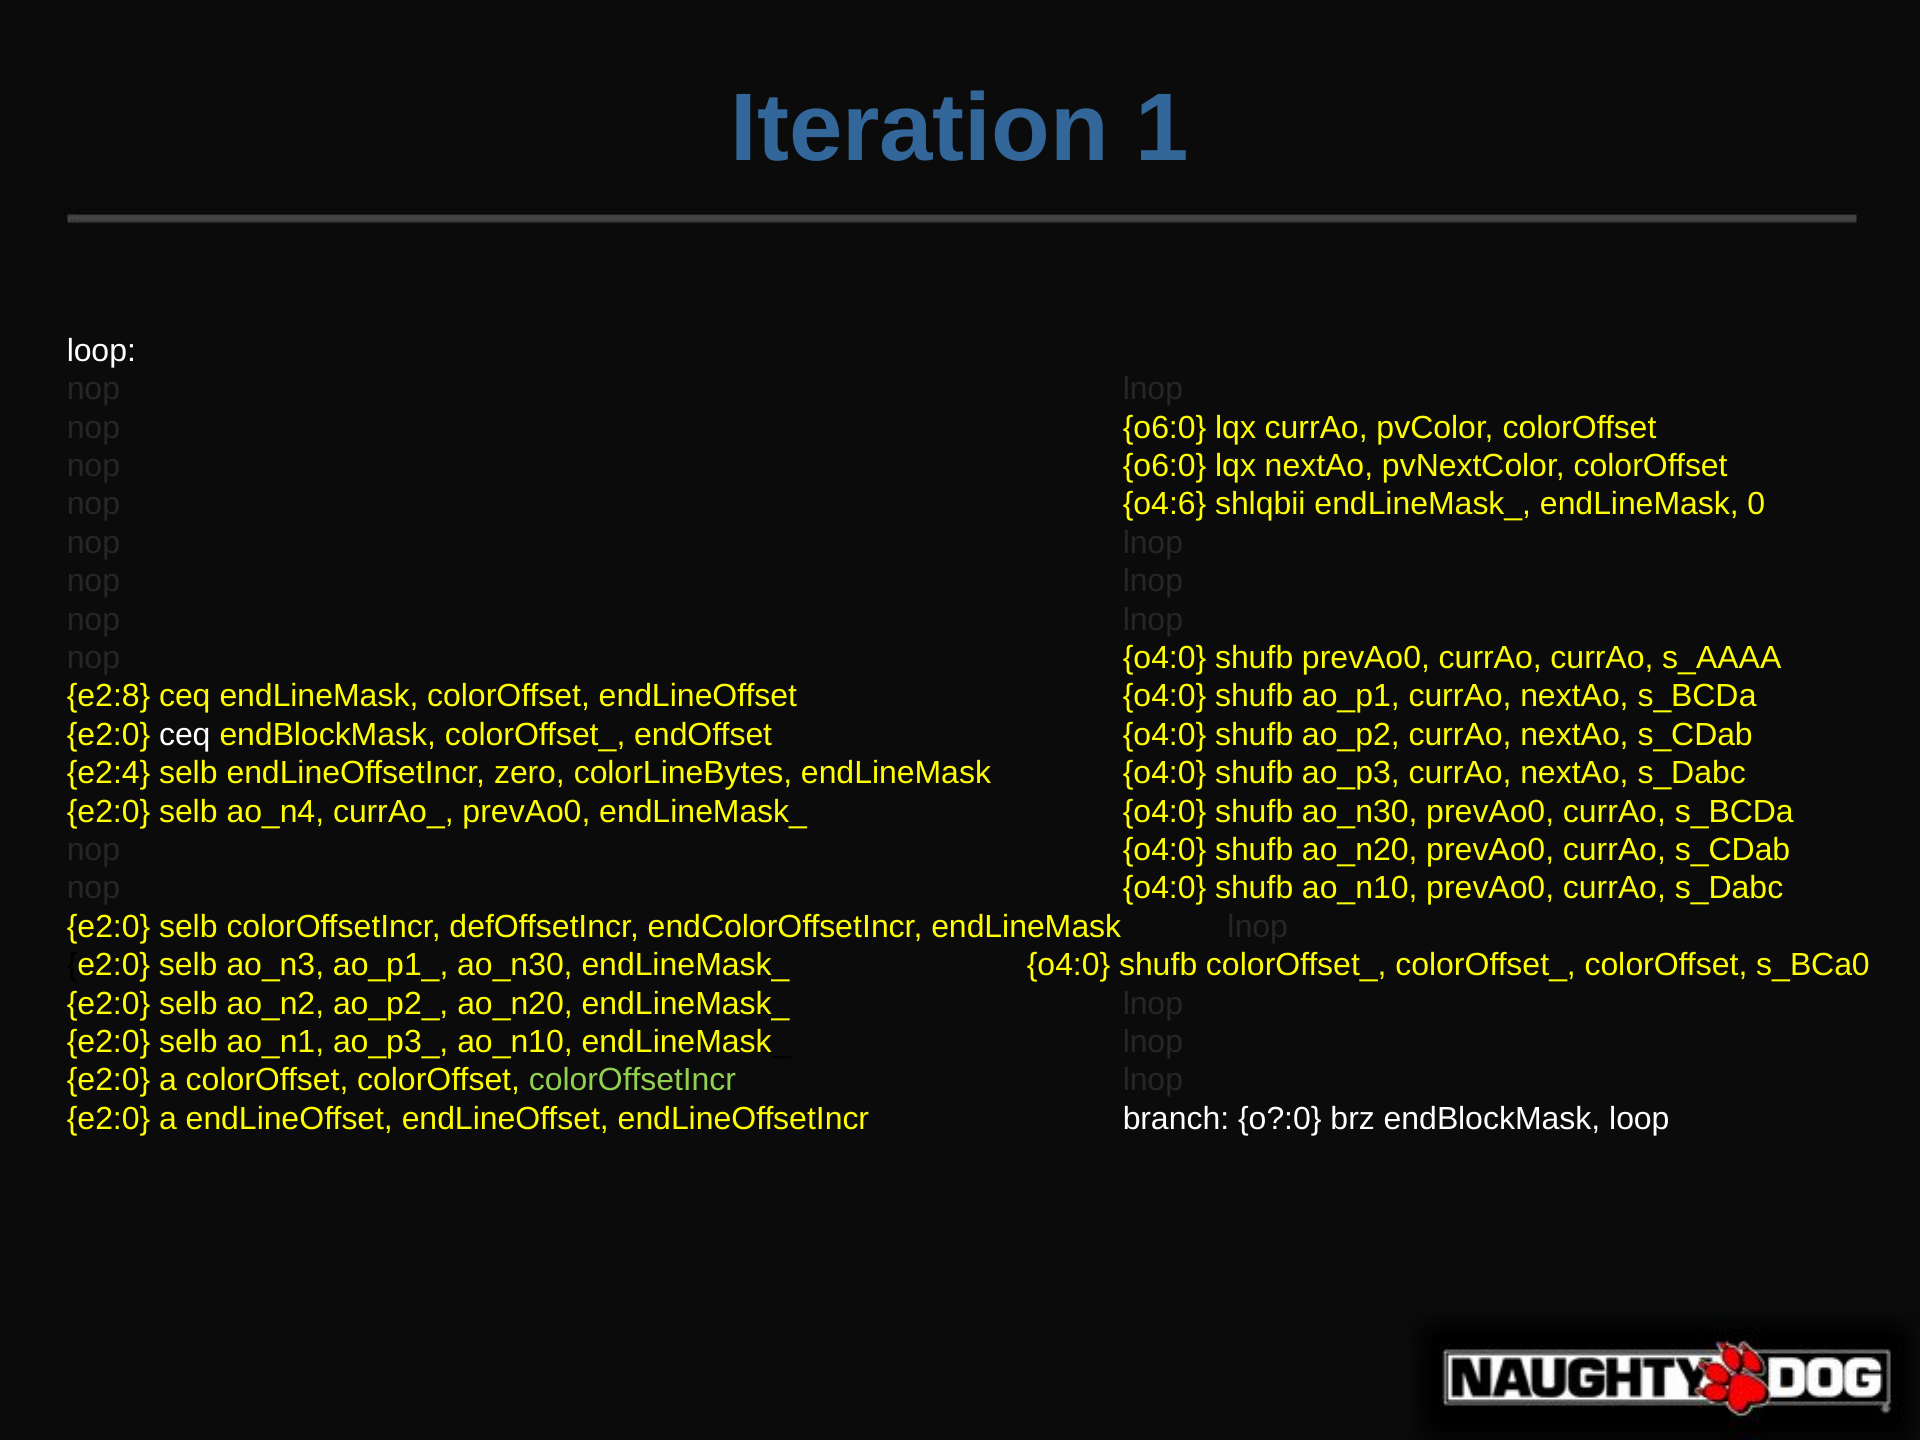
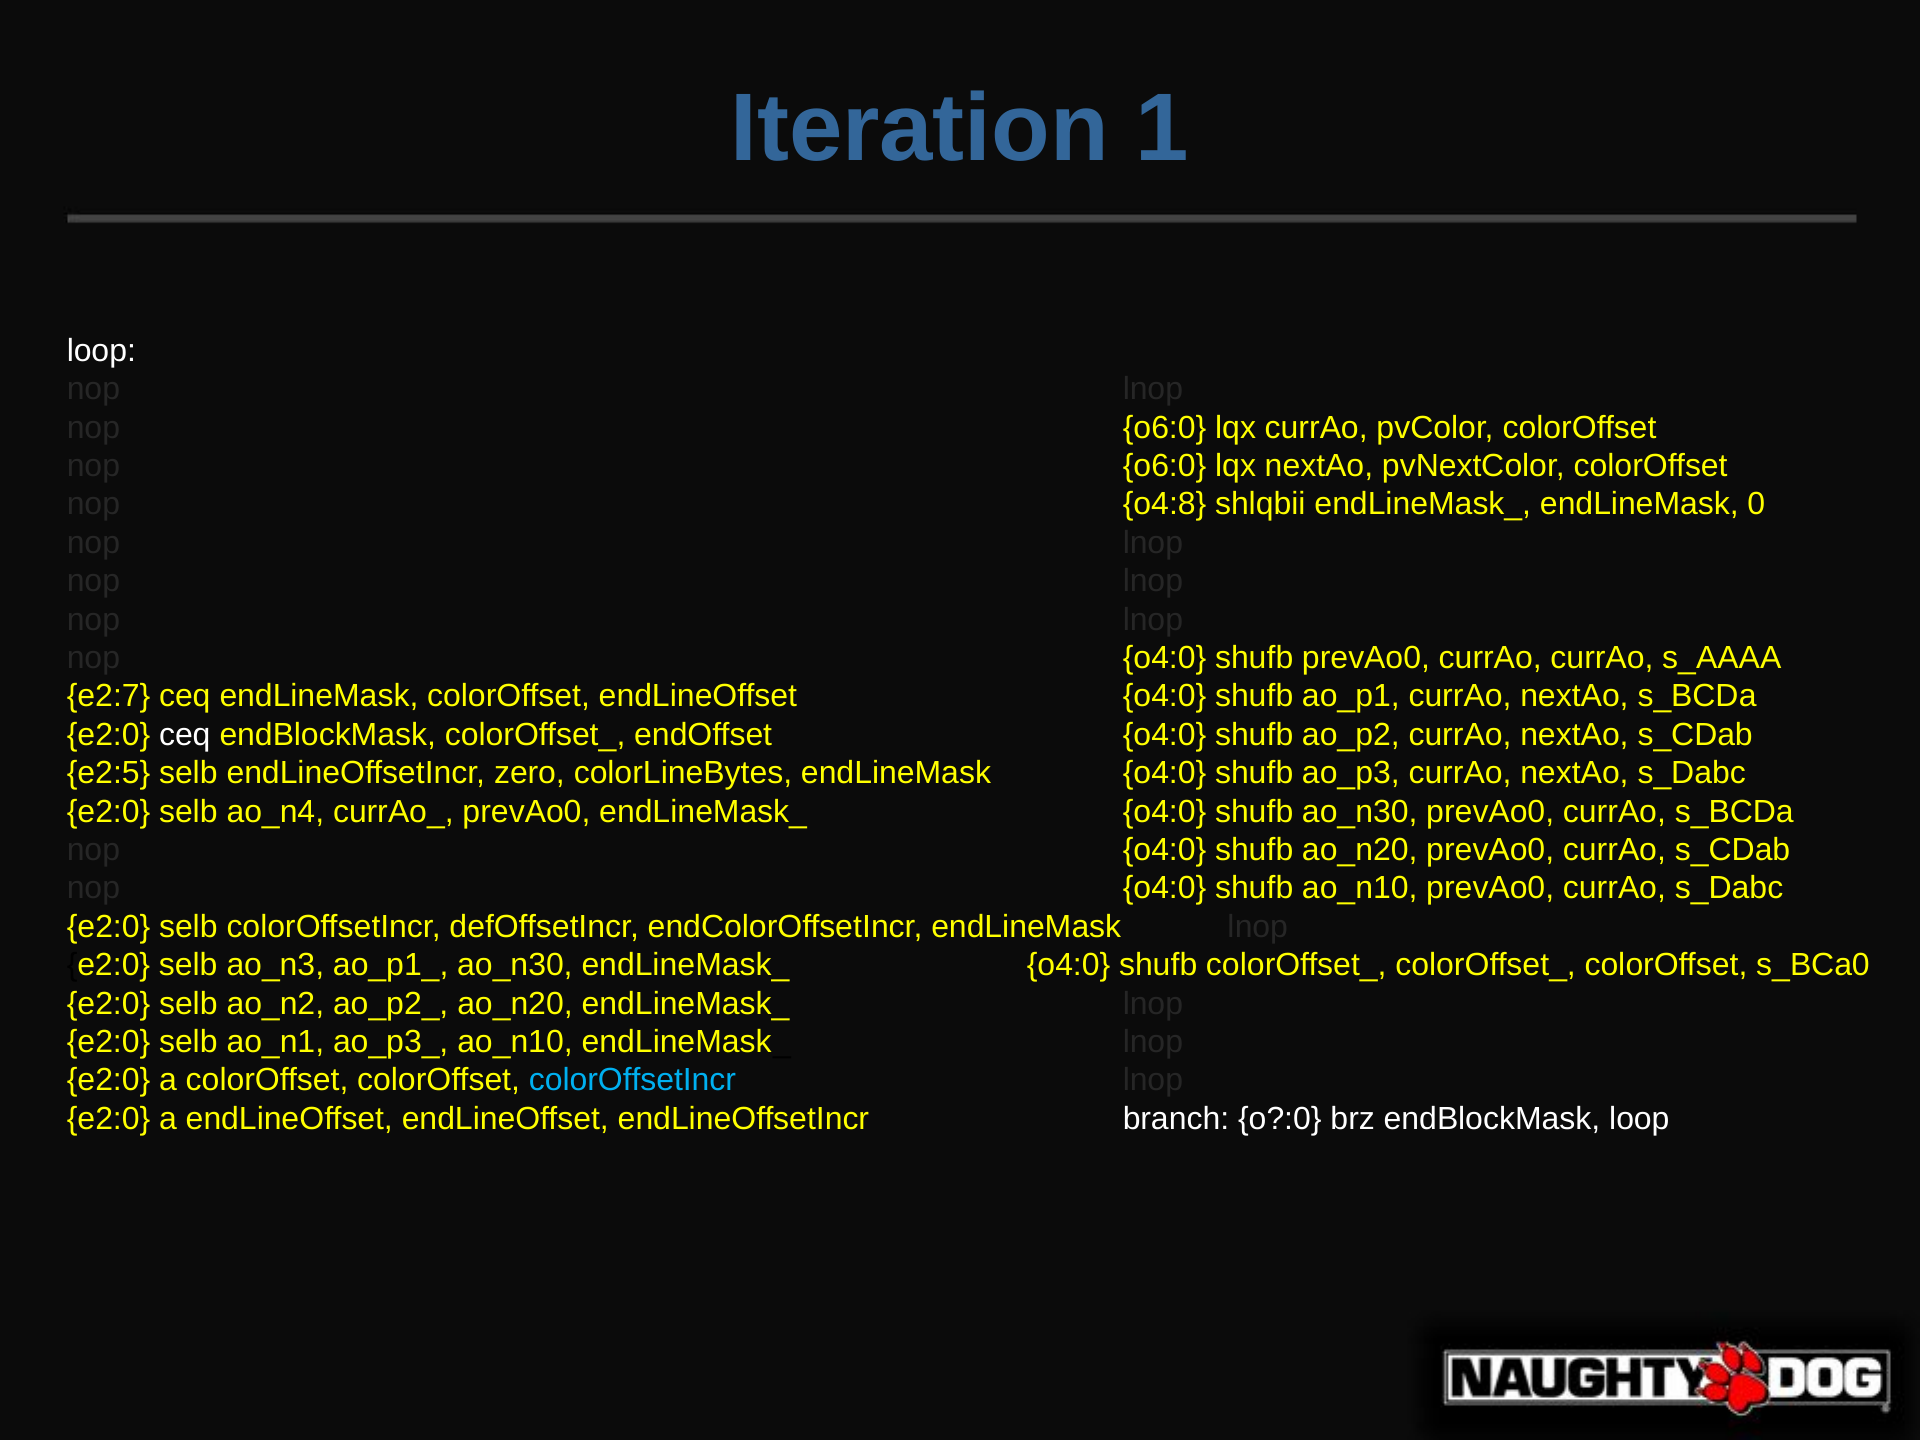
o4:6: o4:6 -> o4:8 (1165, 504)
e2:8: e2:8 -> e2:7 (109, 696)
e2:4: e2:4 -> e2:5 (109, 773)
colorOffsetIncr colour: light green -> light blue (632, 1080)
